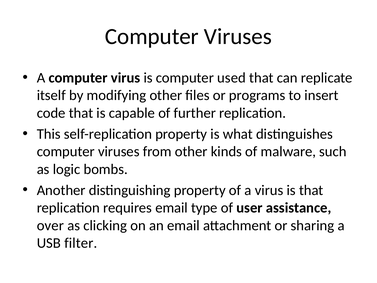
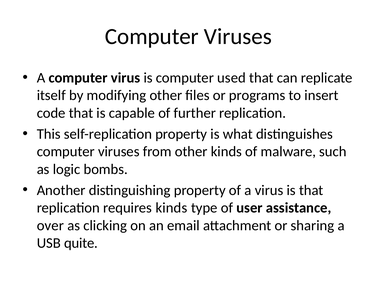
requires email: email -> kinds (171, 208)
filter: filter -> quite (81, 243)
